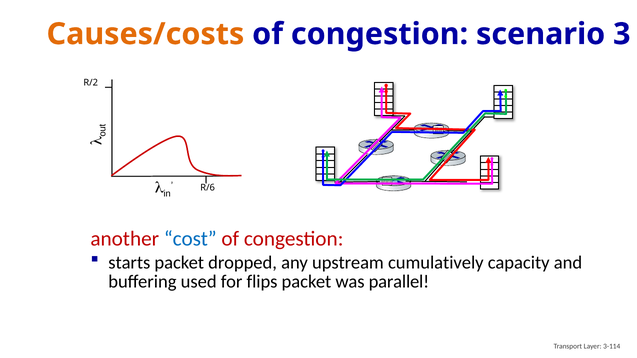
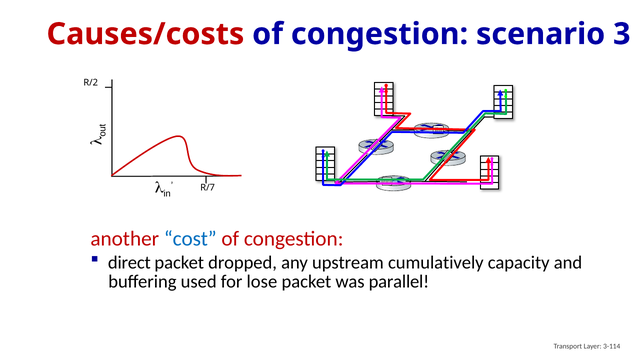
Causes/costs colour: orange -> red (145, 34)
R/6: R/6 -> R/7 (208, 188)
starts: starts -> direct (129, 263)
flips: flips -> lose (262, 282)
